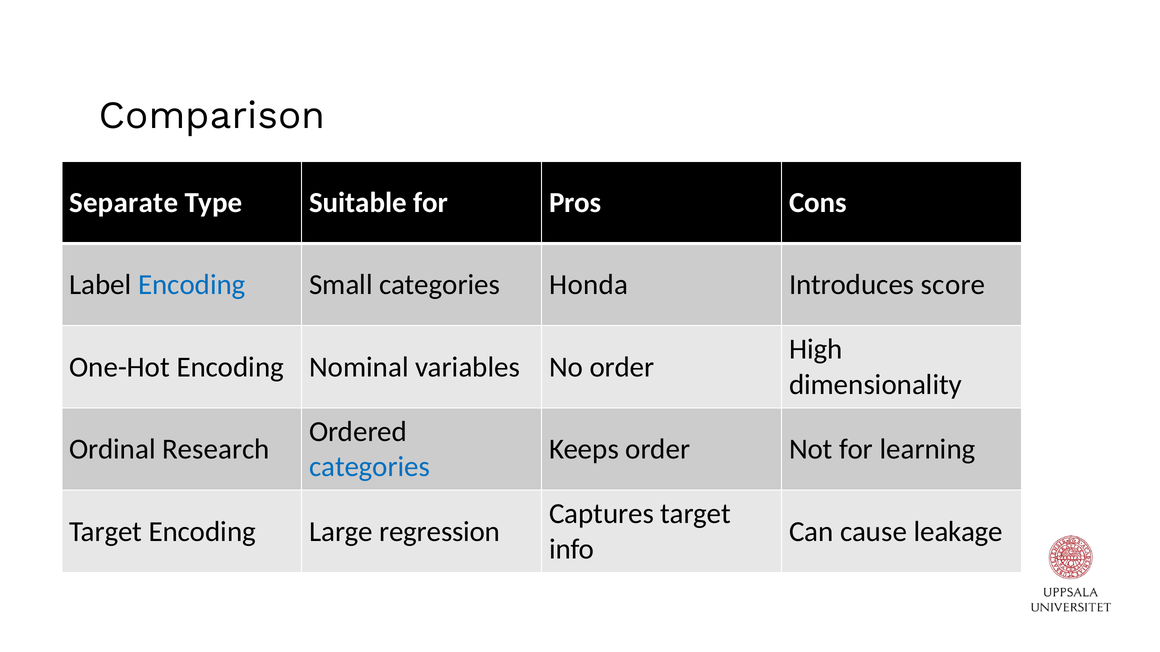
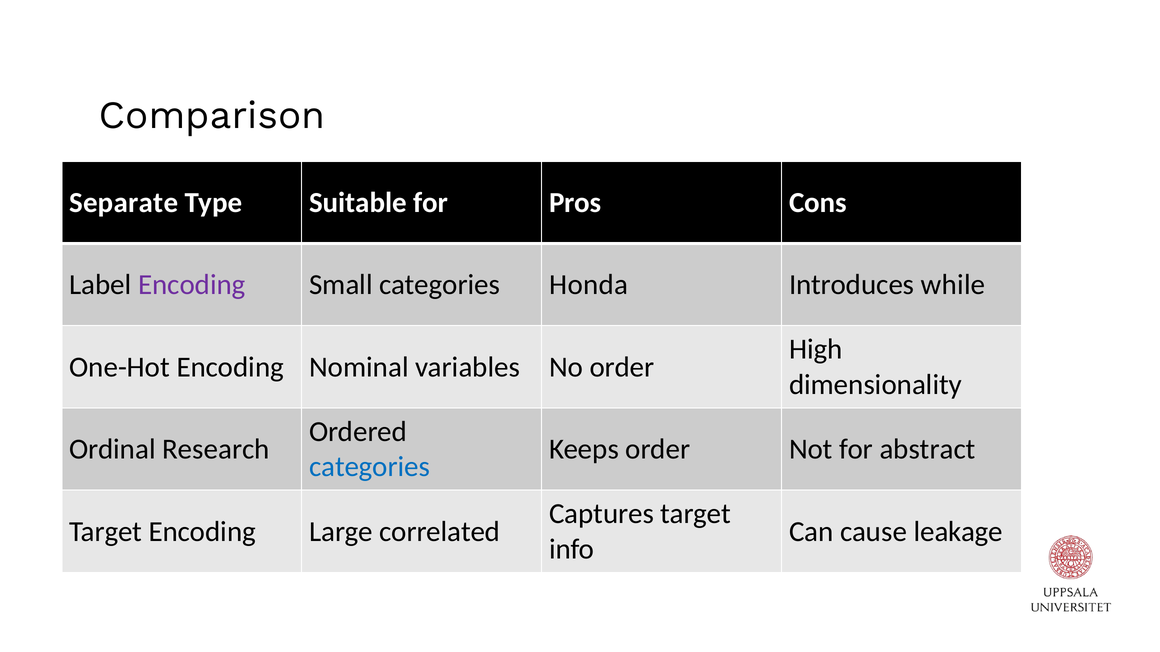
Encoding colour: blue -> purple (192, 285)
score: score -> while (953, 285)
learning: learning -> abstract (928, 450)
regression: regression -> correlated (440, 532)
